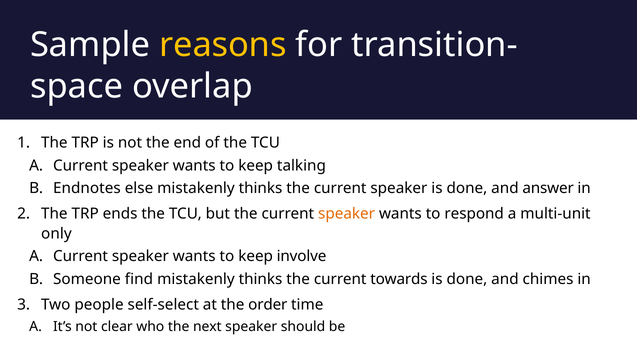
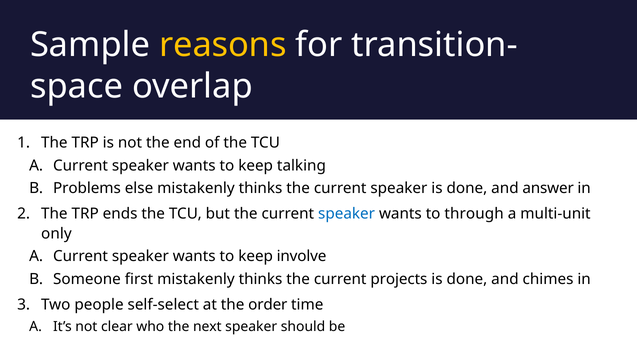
Endnotes: Endnotes -> Problems (87, 188)
speaker colour: orange -> blue (347, 214)
respond: respond -> through (474, 214)
find: find -> first (139, 279)
towards: towards -> projects (399, 279)
